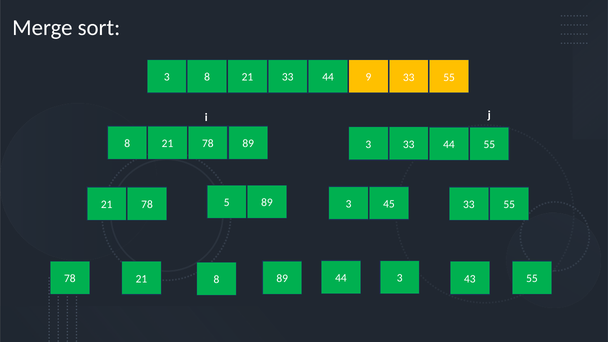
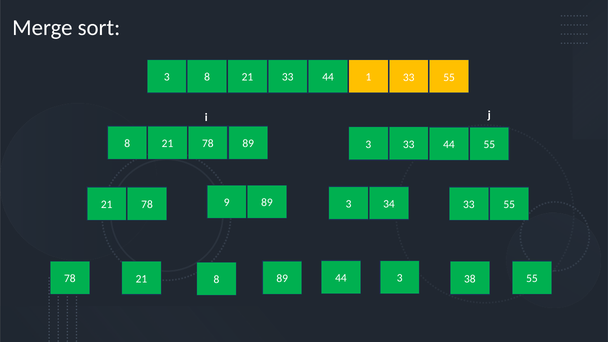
9: 9 -> 1 (368, 77)
5: 5 -> 9 (227, 203)
45: 45 -> 34 (389, 204)
43: 43 -> 38 (470, 279)
